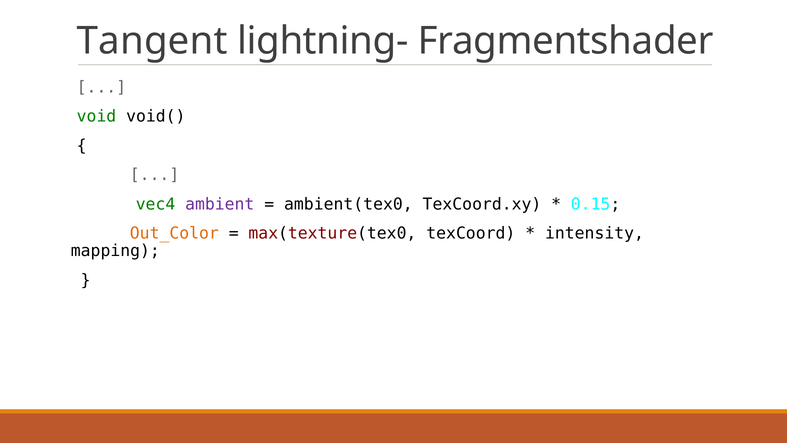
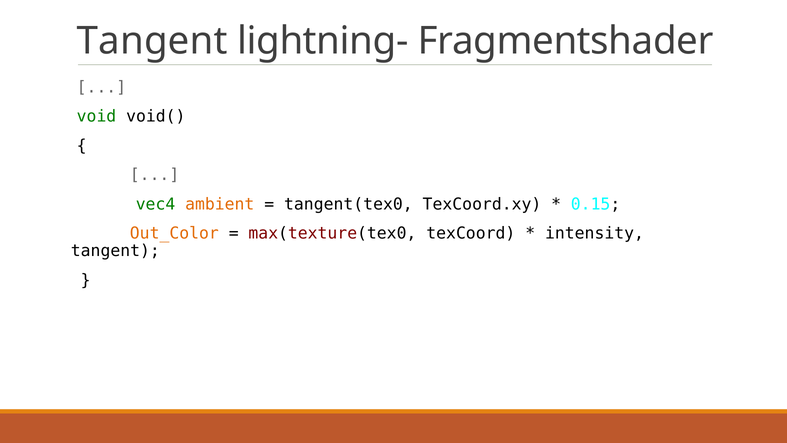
ambient colour: purple -> orange (220, 204)
ambient(tex0: ambient(tex0 -> tangent(tex0 (348, 204)
mapping: mapping -> tangent (115, 251)
